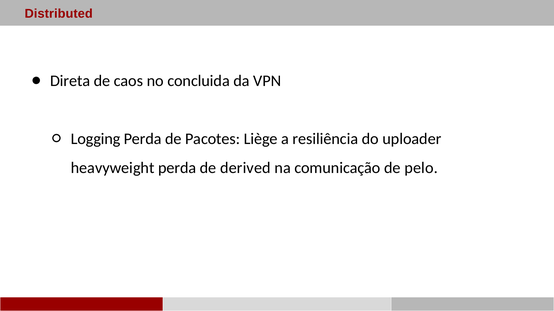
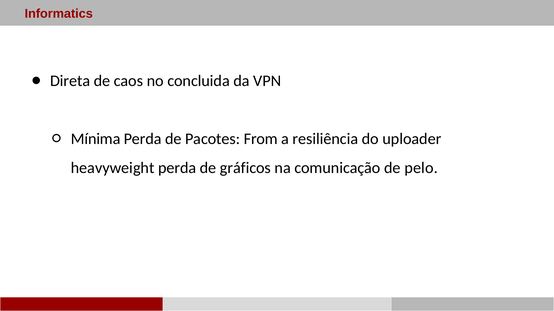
Distributed: Distributed -> Informatics (59, 14)
Logging: Logging -> Mínima (96, 139)
Liège: Liège -> From (261, 139)
derived: derived -> gráficos (245, 168)
